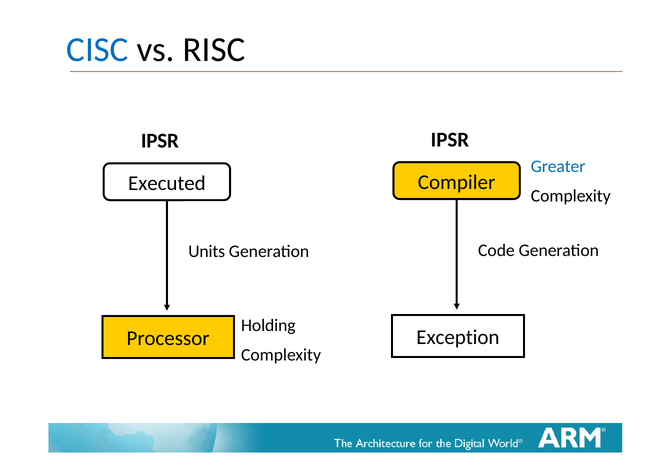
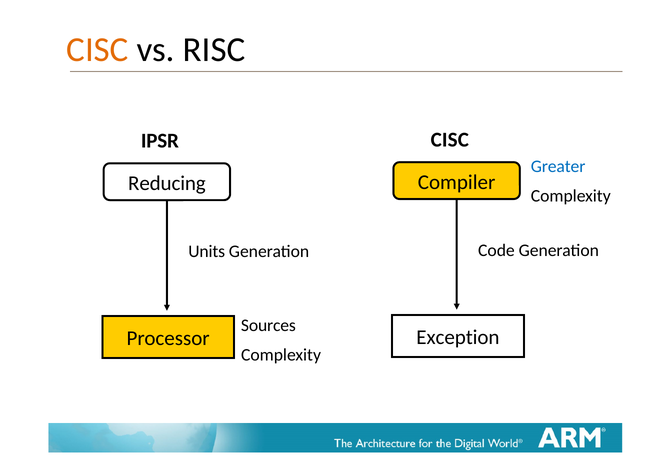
CISC colour: blue -> orange (97, 50)
IPSR: IPSR -> CISC (450, 140)
Executed: Executed -> Reducing (167, 183)
Holding: Holding -> Sources (268, 325)
